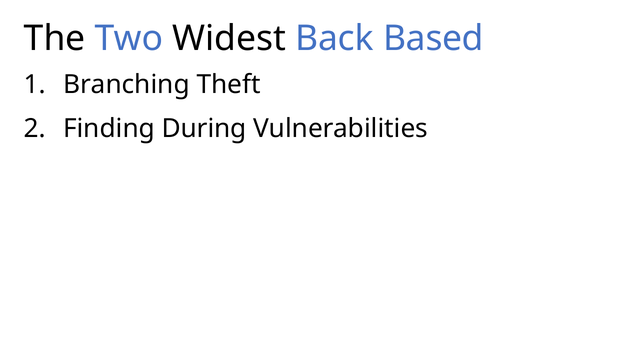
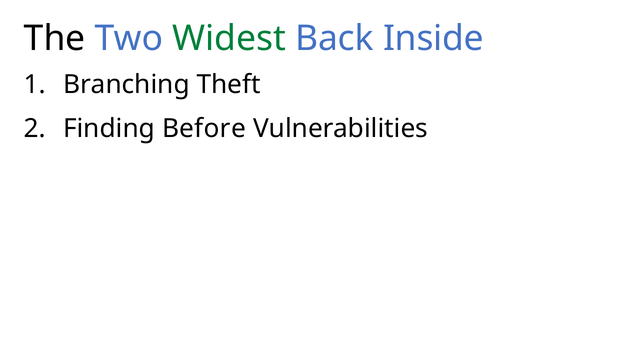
Widest colour: black -> green (229, 38)
Based: Based -> Inside (433, 38)
During: During -> Before (204, 129)
